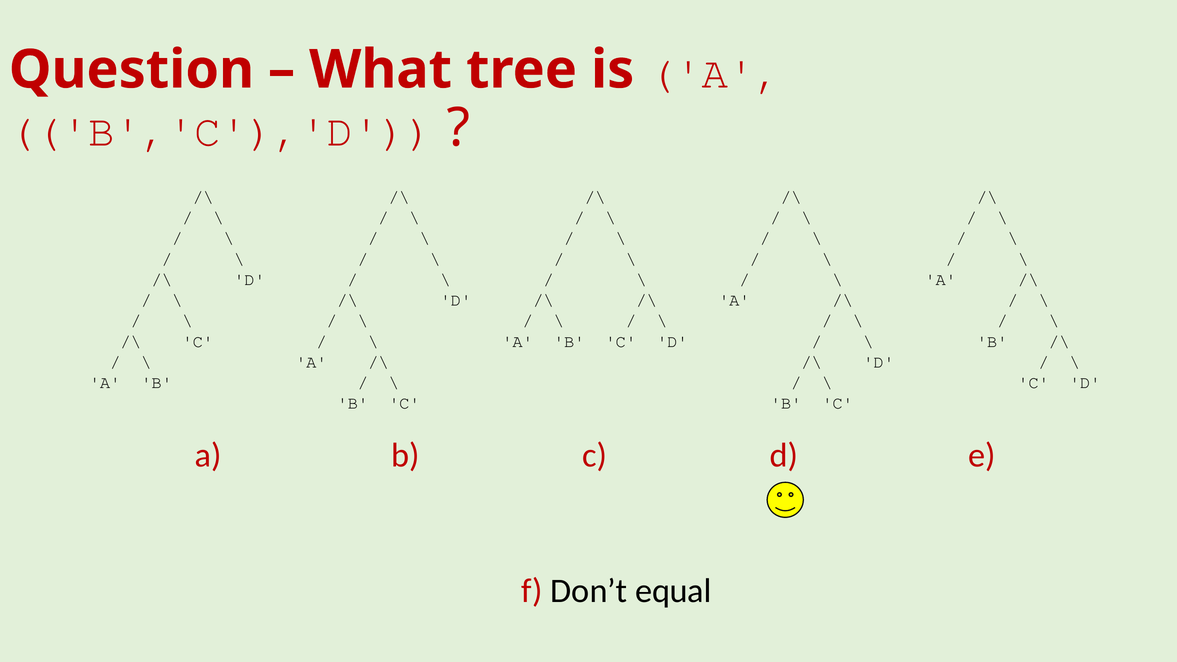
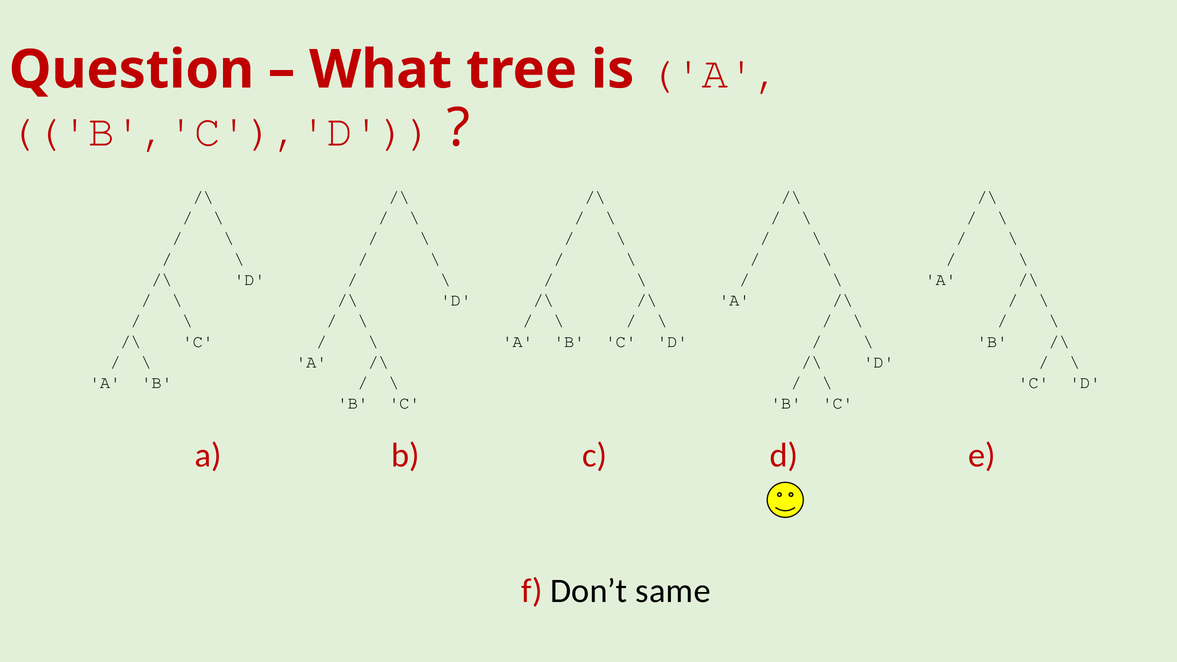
equal: equal -> same (673, 591)
